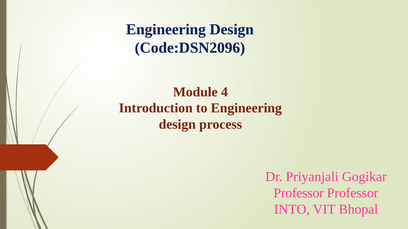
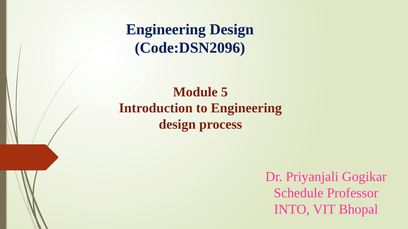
4: 4 -> 5 (224, 92)
Professor: Professor -> Schedule (299, 193)
